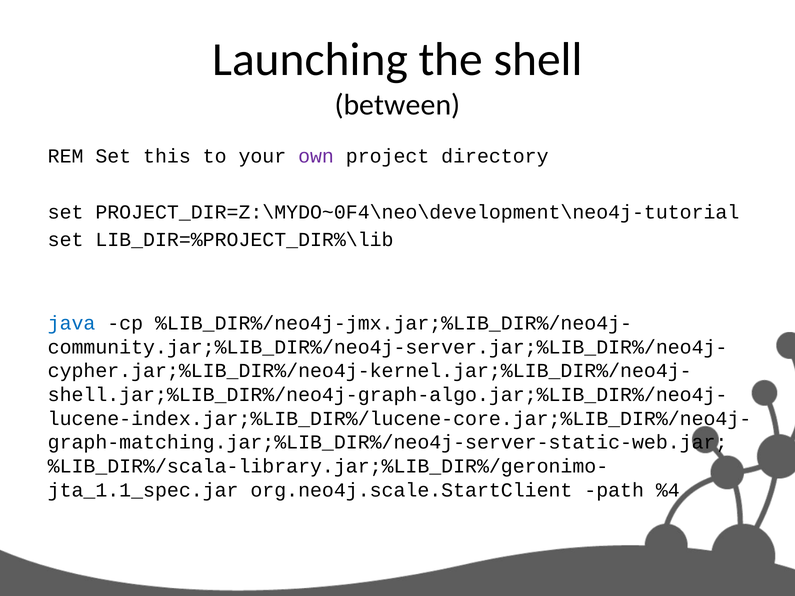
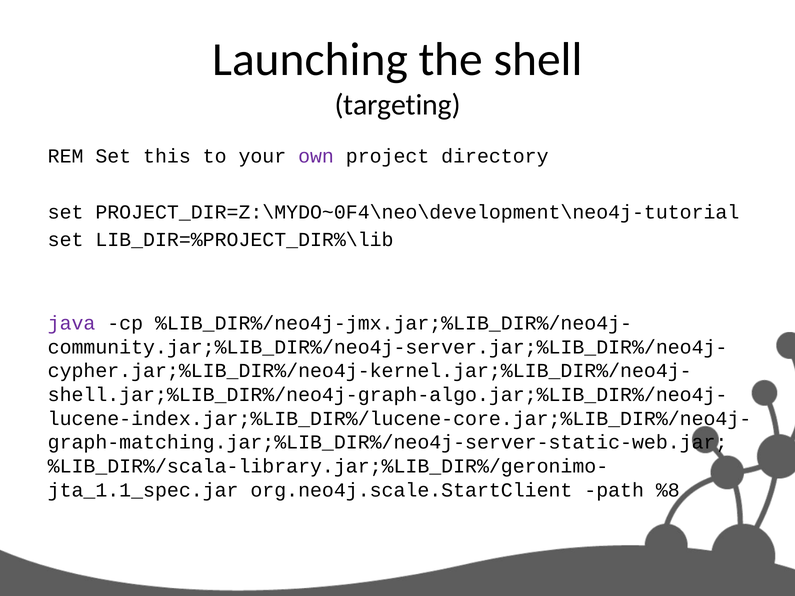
between: between -> targeting (398, 105)
java colour: blue -> purple (72, 323)
%4: %4 -> %8 (668, 490)
